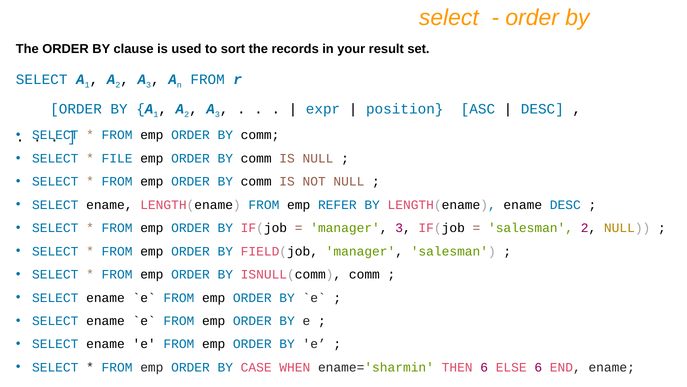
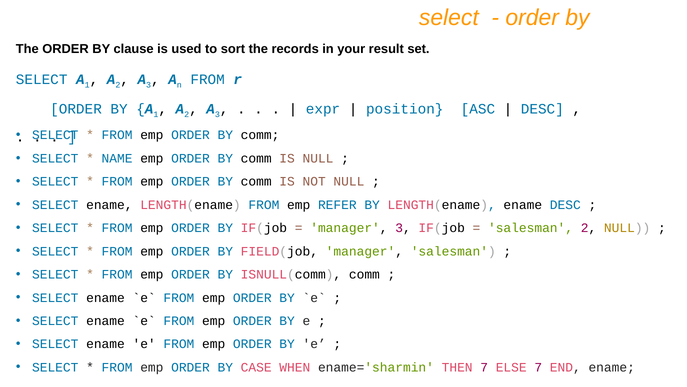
FILE: FILE -> NAME (117, 158)
THEN 6: 6 -> 7 (484, 367)
ELSE 6: 6 -> 7 (538, 367)
